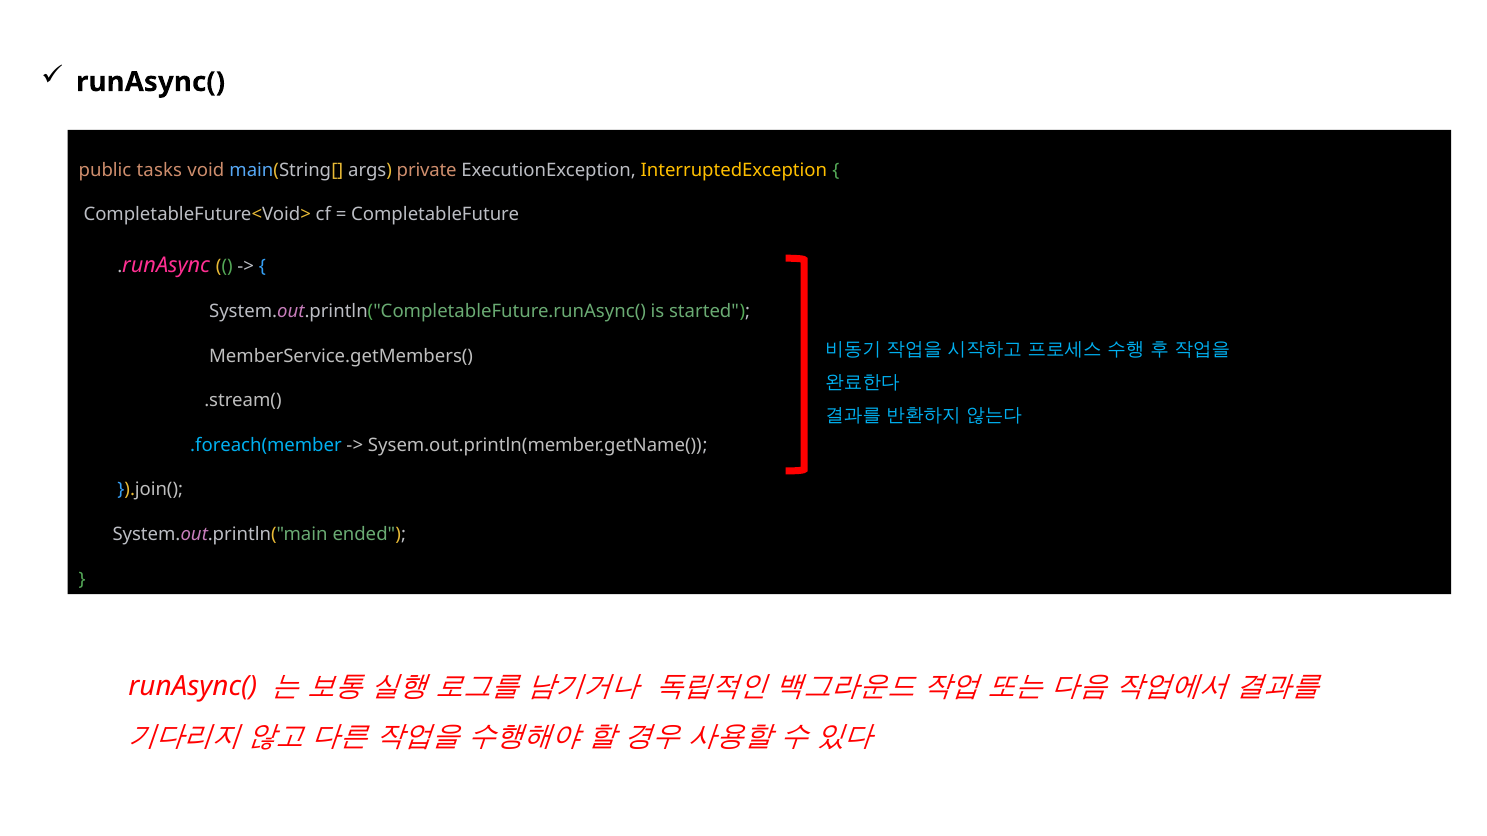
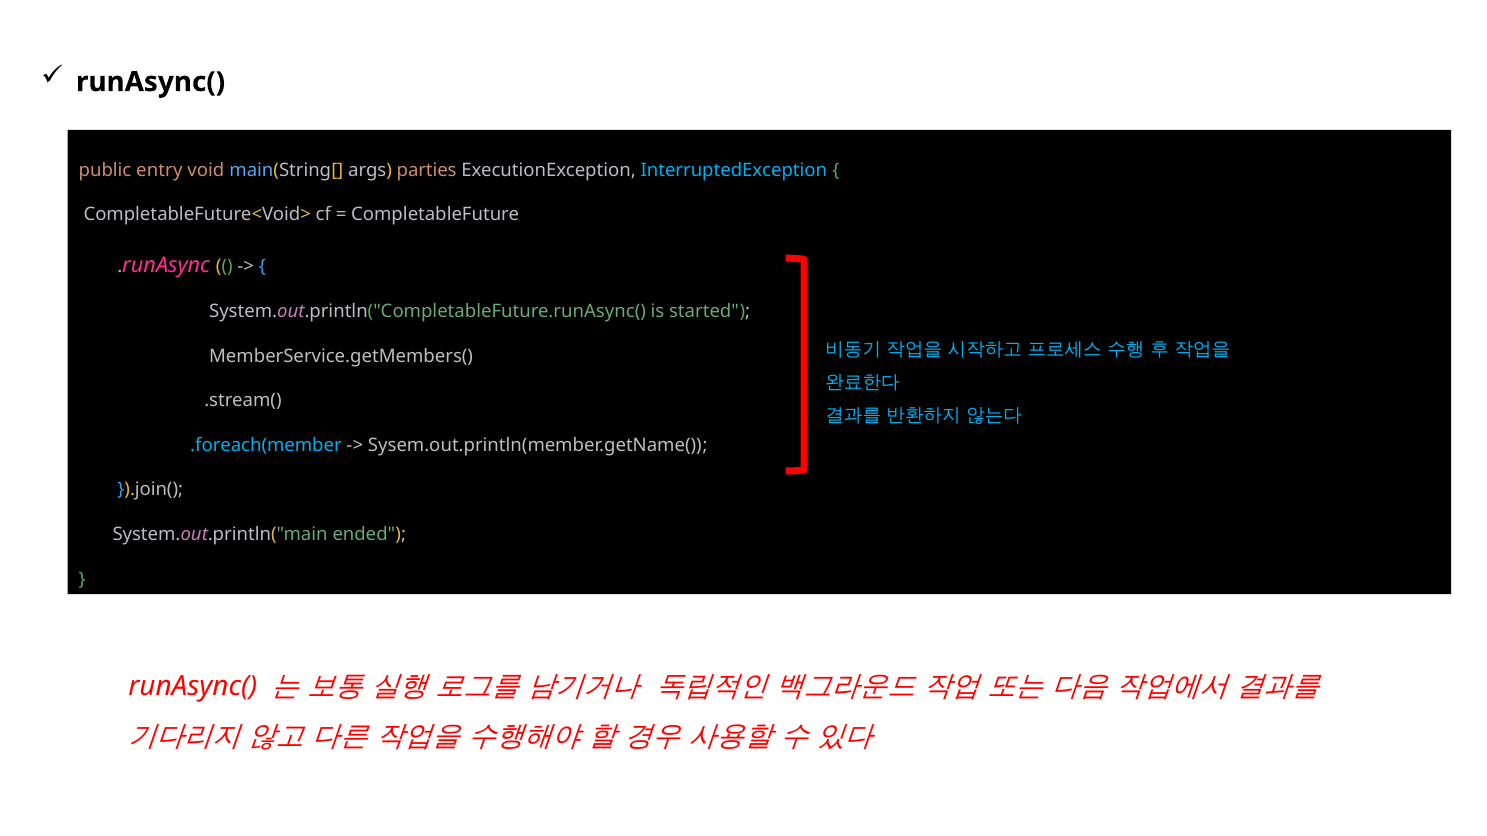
tasks: tasks -> entry (159, 170)
private: private -> parties (427, 170)
InterruptedException colour: yellow -> light blue (734, 170)
